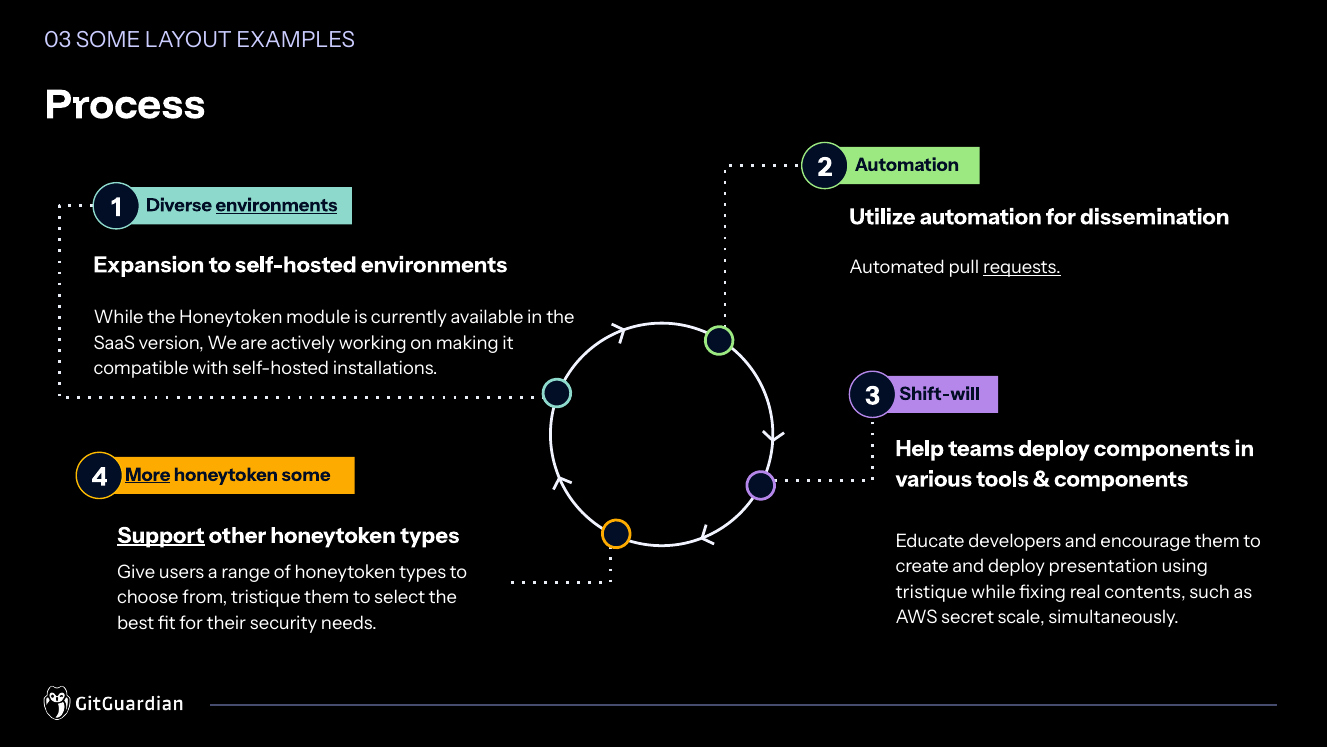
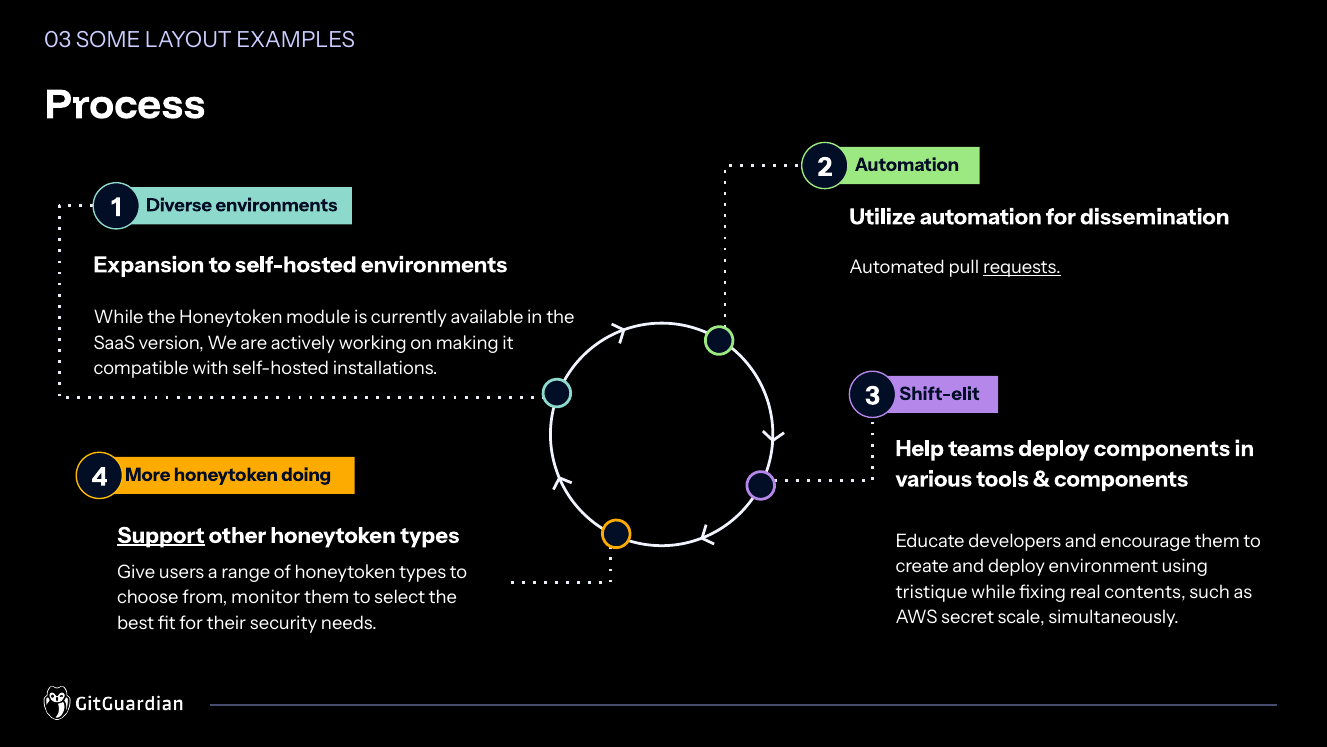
environments underline: present -> none (276, 205)
Shift-will: Shift-will -> Shift-elit (939, 394)
More underline: present -> none (148, 475)
honeytoken some: some -> doing (306, 475)
presentation: presentation -> environment (1103, 566)
from tristique: tristique -> monitor (266, 597)
